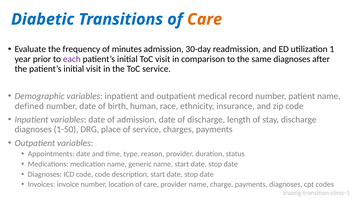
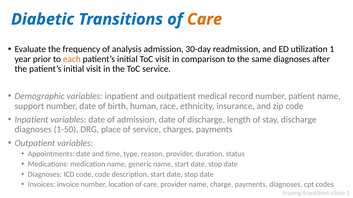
minutes: minutes -> analysis (127, 49)
each colour: purple -> orange (72, 59)
defined: defined -> support (29, 106)
